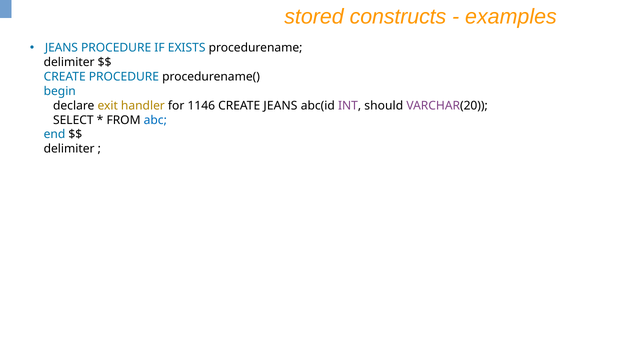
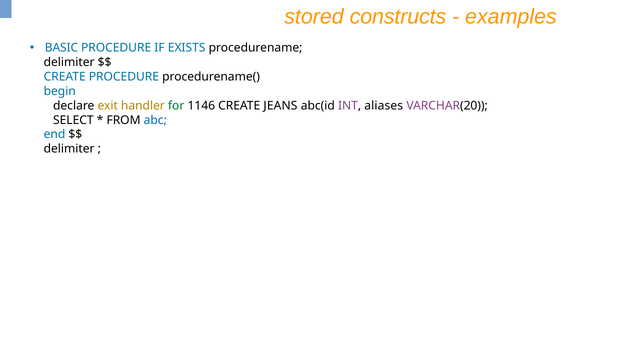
JEANS: JEANS -> BASIC (61, 48)
for colour: black -> green (176, 106)
should: should -> aliases (384, 106)
